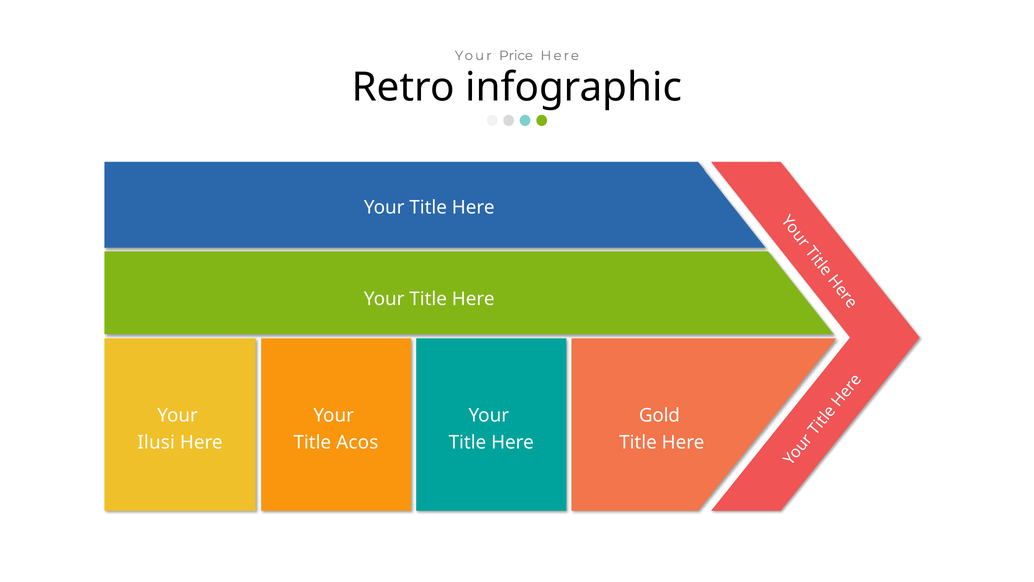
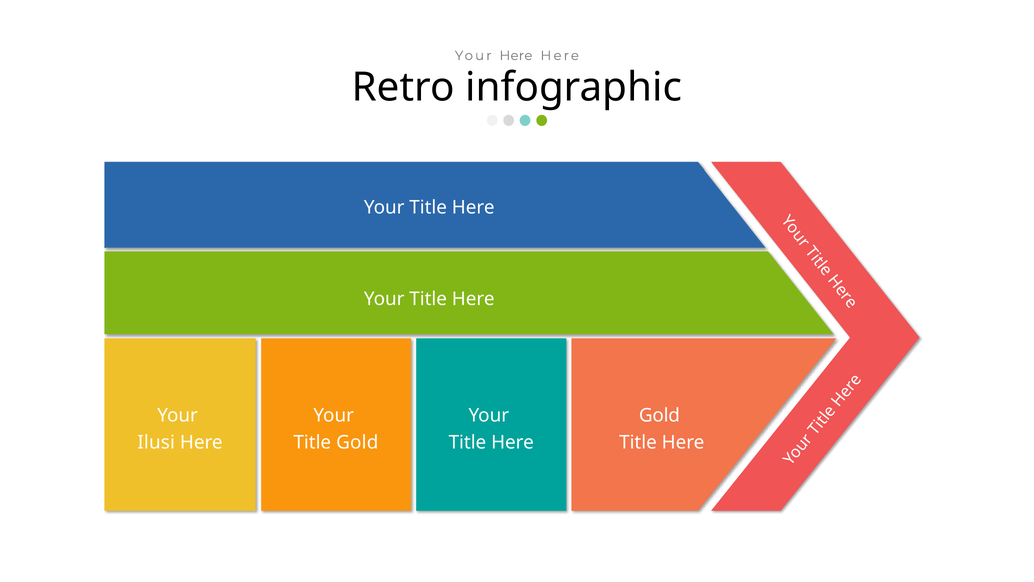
Your Price: Price -> Here (516, 56)
Title Acos: Acos -> Gold (357, 443)
